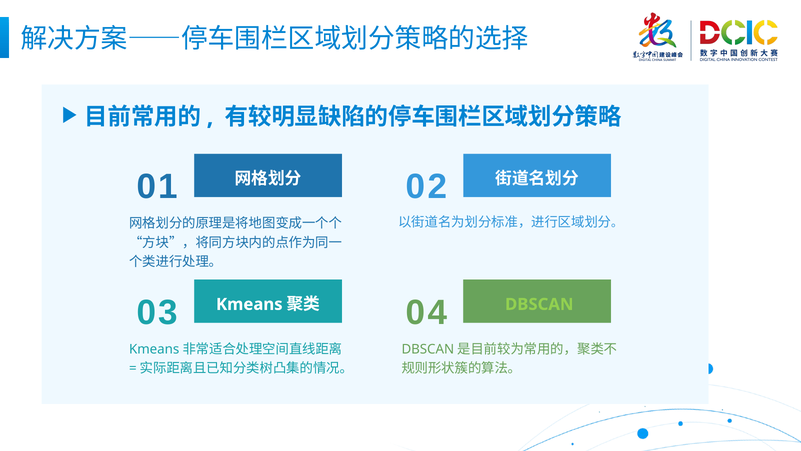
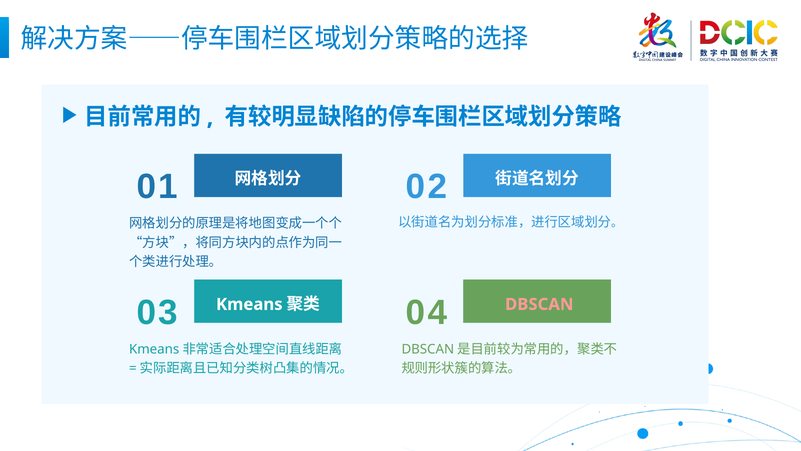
DBSCAN colour: light green -> pink (539, 304)
